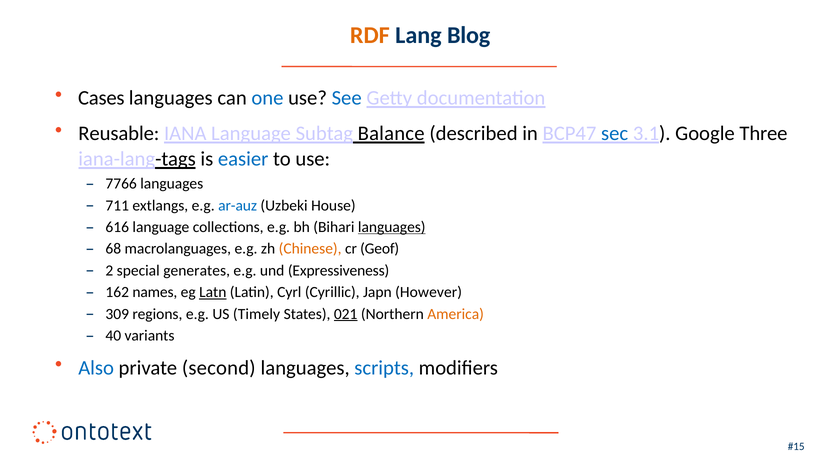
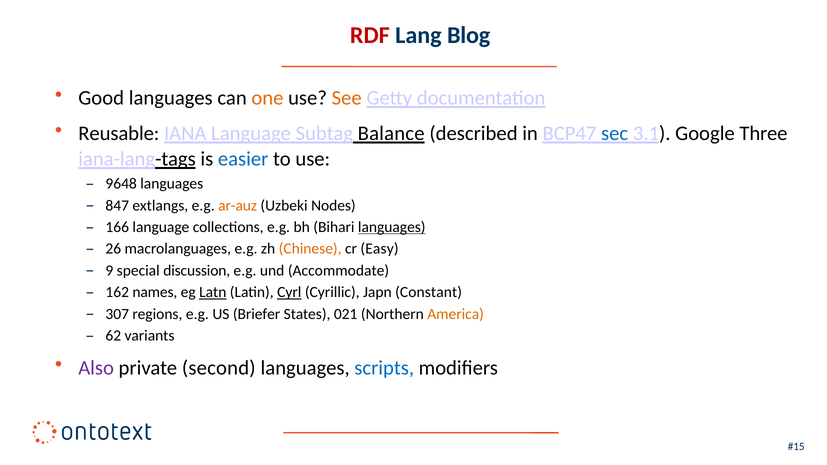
RDF colour: orange -> red (370, 35)
Cases: Cases -> Good (101, 98)
one colour: blue -> orange (267, 98)
See colour: blue -> orange (347, 98)
7766: 7766 -> 9648 (121, 184)
711: 711 -> 847 (117, 206)
ar-auz colour: blue -> orange (238, 206)
House: House -> Nodes (333, 206)
616: 616 -> 166 (117, 227)
68: 68 -> 26 (113, 249)
Geof: Geof -> Easy (380, 249)
2: 2 -> 9 (109, 271)
generates: generates -> discussion (197, 271)
Expressiveness: Expressiveness -> Accommodate (339, 271)
Cyrl underline: none -> present (289, 292)
However: However -> Constant (429, 292)
309: 309 -> 307 (117, 314)
Timely: Timely -> Briefer (257, 314)
021 underline: present -> none (346, 314)
40: 40 -> 62 (113, 336)
Also colour: blue -> purple (96, 368)
